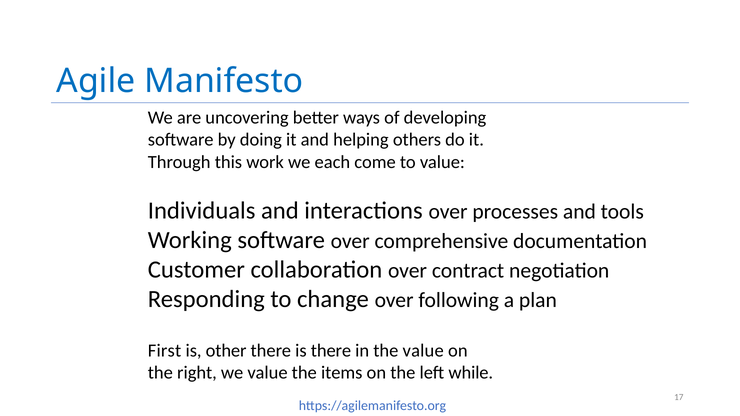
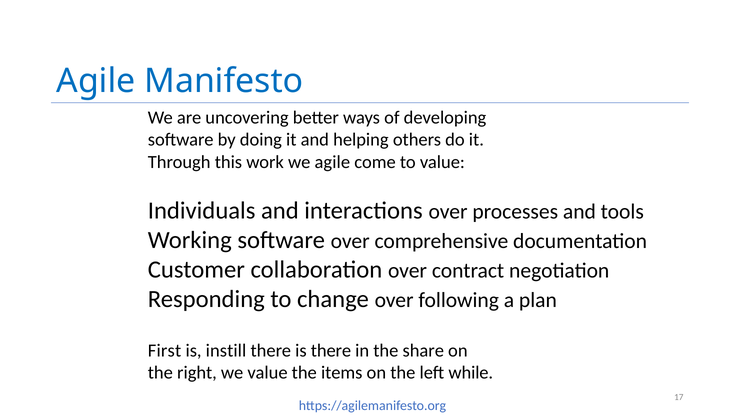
we each: each -> agile (332, 162)
other: other -> instill (226, 351)
the value: value -> share (423, 351)
